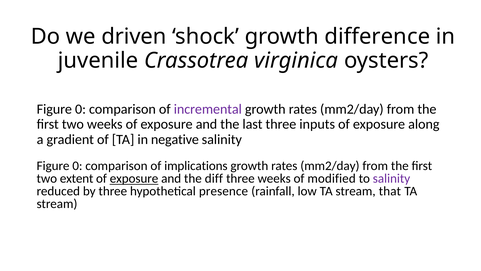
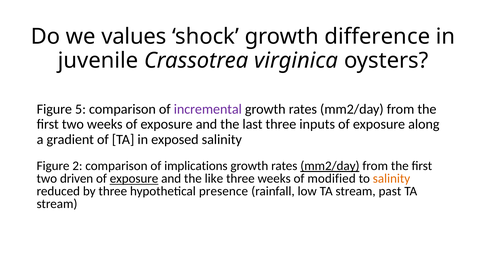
driven: driven -> values (134, 36)
0: 0 -> 5 (81, 109)
negative: negative -> exposed (175, 139)
0: 0 -> 2 (77, 166)
mm2/day underline: none -> present (330, 166)
extent: extent -> driven (77, 178)
diff: diff -> like (214, 178)
salinity colour: purple -> orange (392, 178)
that: that -> past (390, 191)
